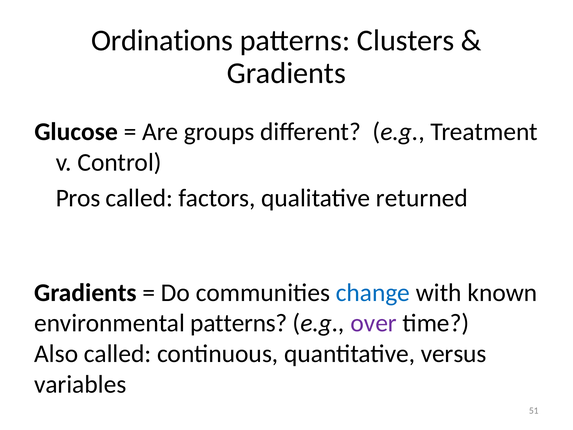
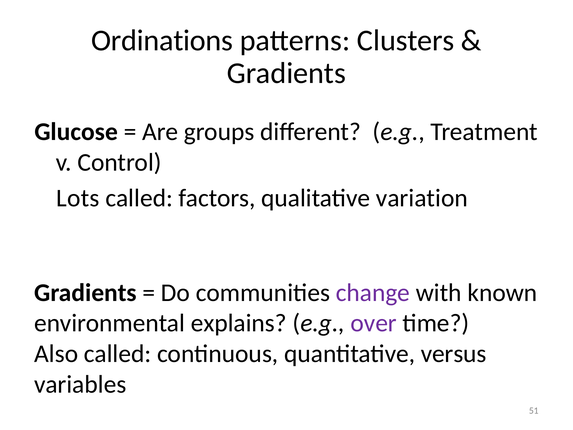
Pros: Pros -> Lots (78, 198)
returned: returned -> variation (422, 198)
change colour: blue -> purple (373, 292)
environmental patterns: patterns -> explains (239, 323)
